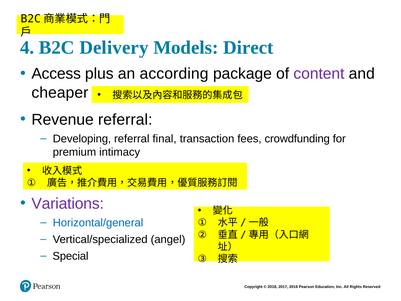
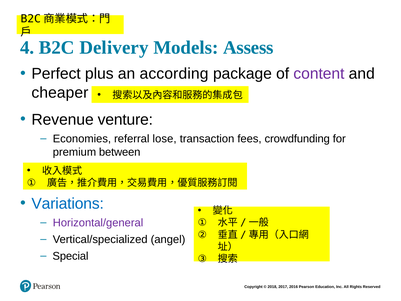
Direct: Direct -> Assess (248, 48)
Access: Access -> Perfect (56, 74)
Revenue referral: referral -> venture (125, 120)
Developing: Developing -> Economies (82, 139)
final: final -> lose (165, 139)
intimacy: intimacy -> between (120, 152)
Variations colour: purple -> blue (68, 203)
Horizontal/general colour: blue -> purple (98, 223)
